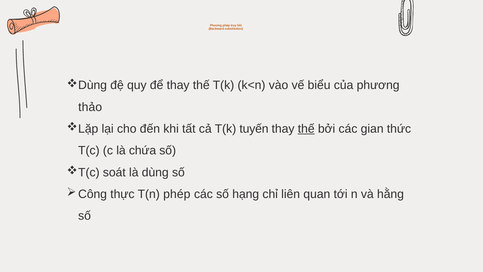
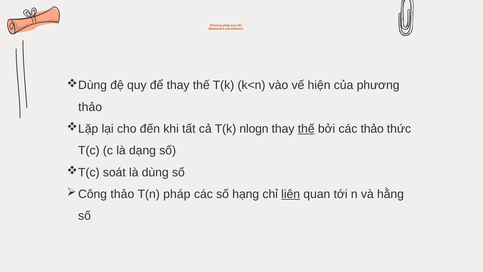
biểu: biểu -> hiện (319, 85)
tuyến: tuyến -> nlogn (254, 129)
các gian: gian -> thảo (372, 129)
chứa: chứa -> dạng (143, 150)
thực: thực -> thảo (122, 194)
T(n phép: phép -> pháp (177, 194)
liên underline: none -> present (291, 194)
